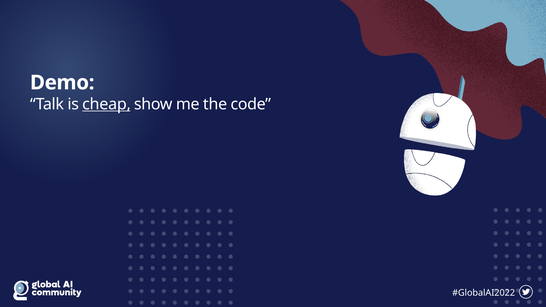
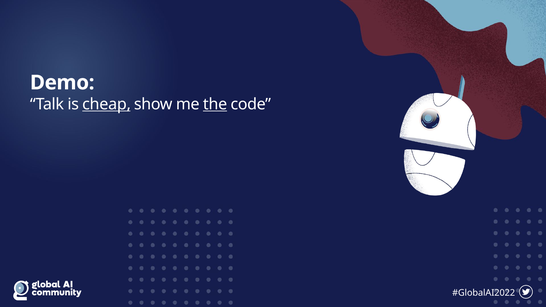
the underline: none -> present (215, 104)
